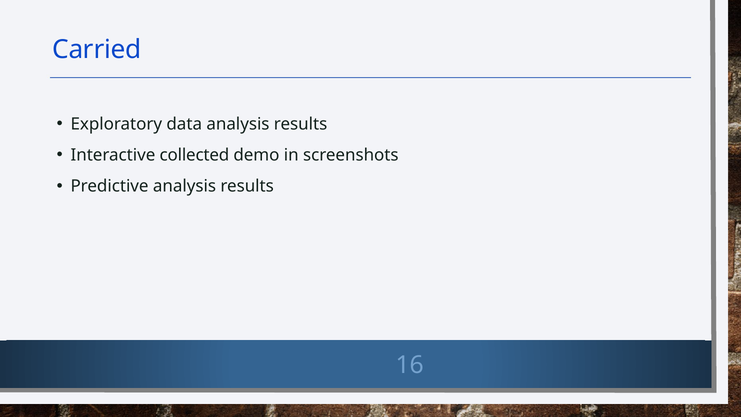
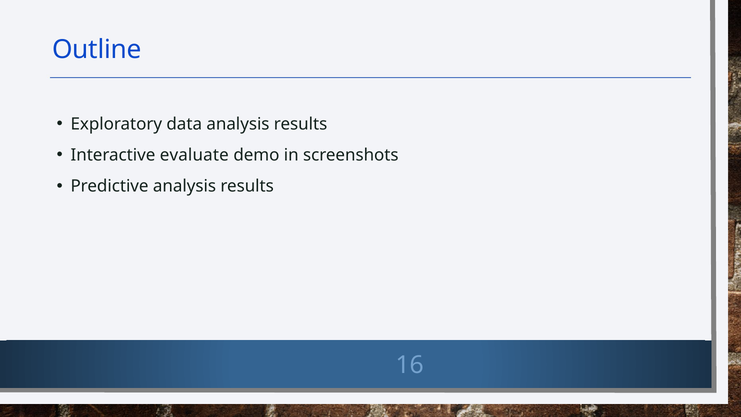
Carried: Carried -> Outline (97, 49)
collected: collected -> evaluate (194, 155)
